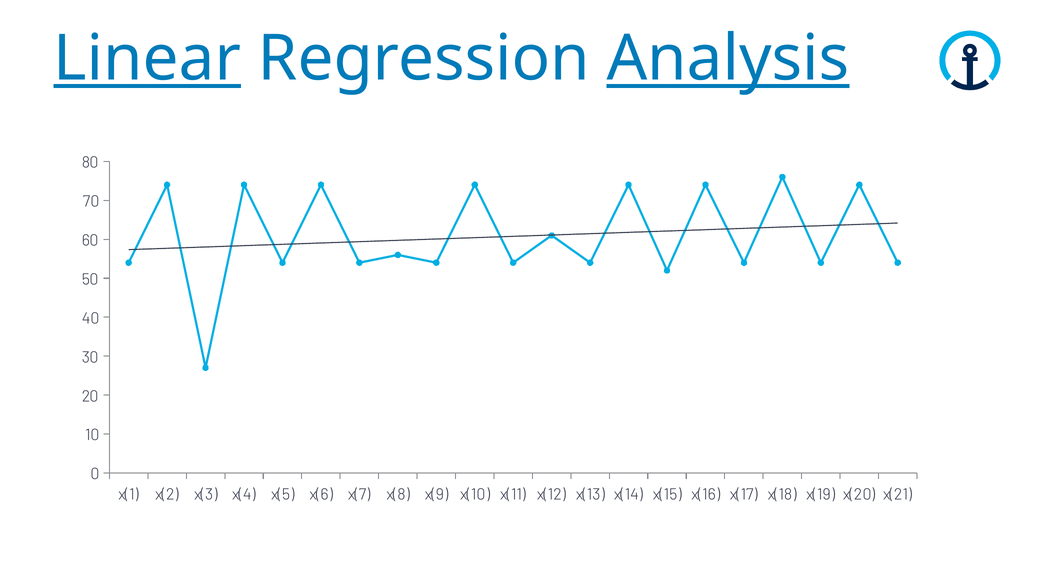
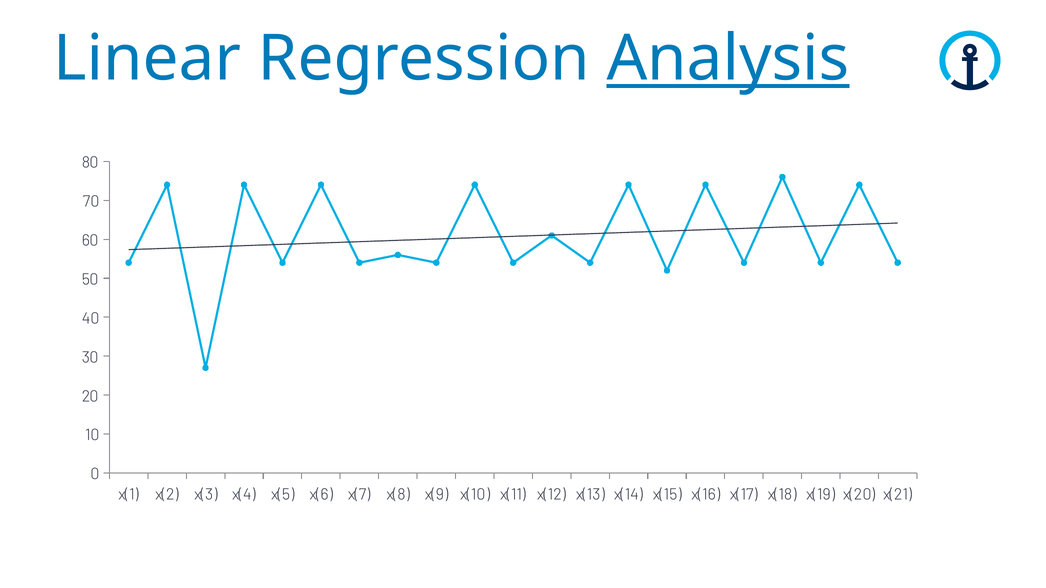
Linear underline: present -> none (147, 59)
